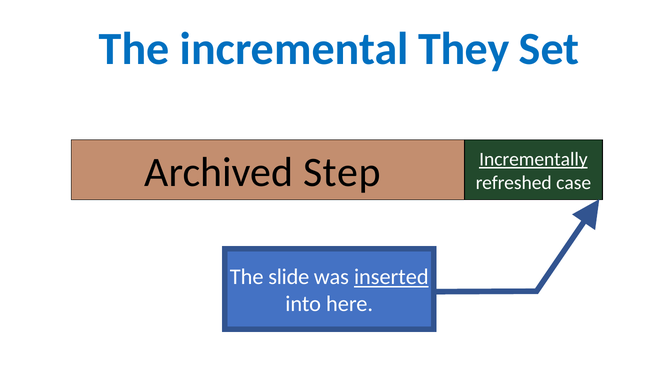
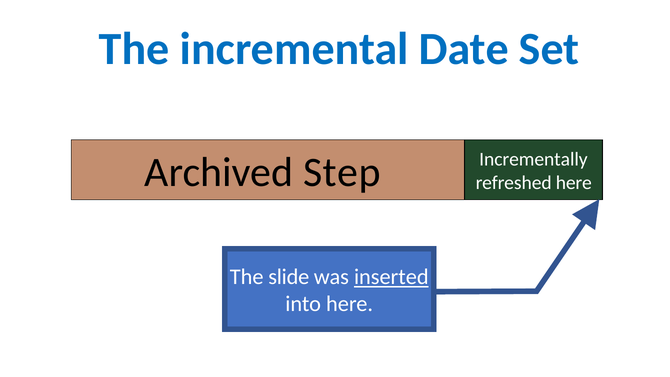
They: They -> Date (464, 49)
Incrementally underline: present -> none (533, 159)
refreshed case: case -> here (574, 183)
